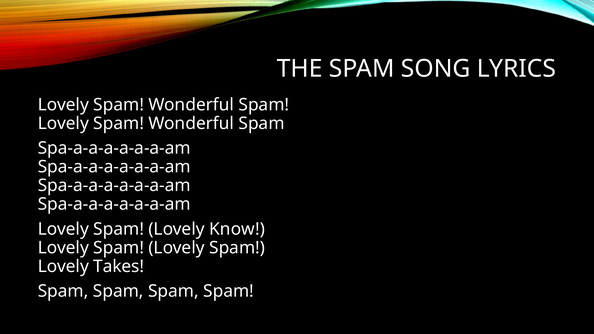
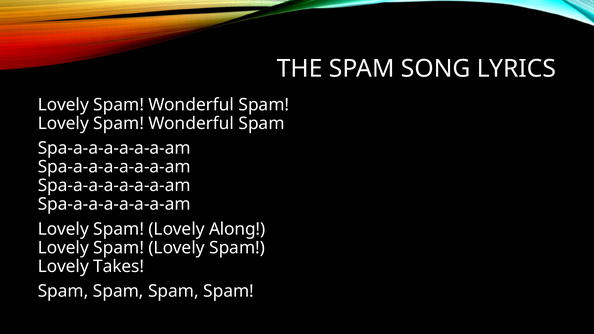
Know: Know -> Along (237, 229)
